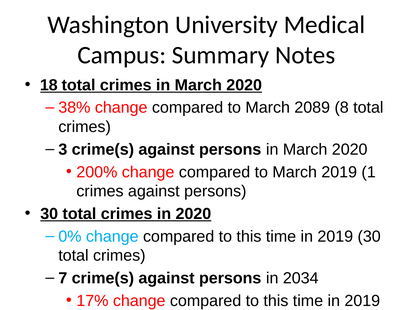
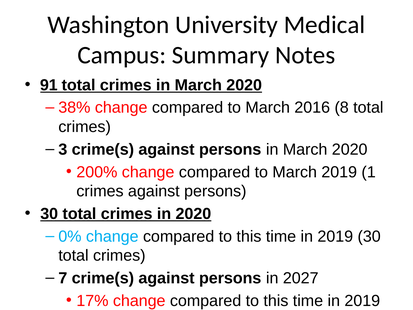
18: 18 -> 91 (49, 85)
2089: 2089 -> 2016 (312, 108)
2034: 2034 -> 2027 (301, 278)
